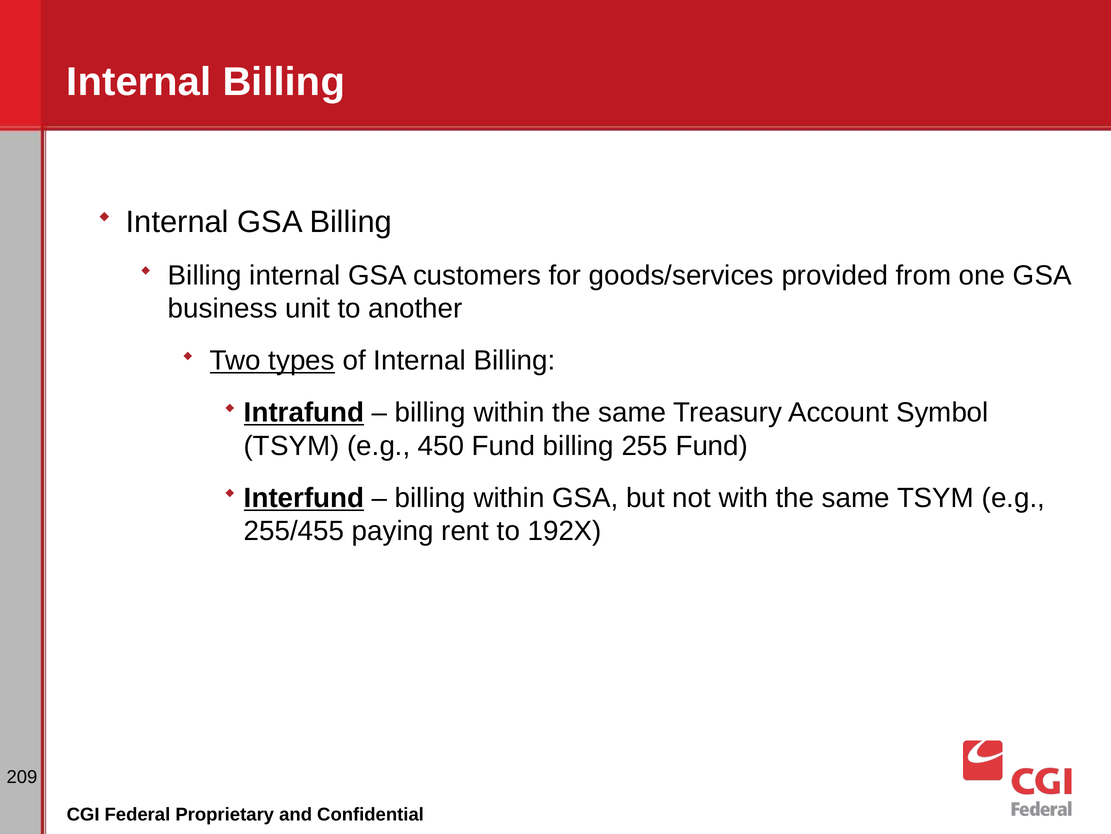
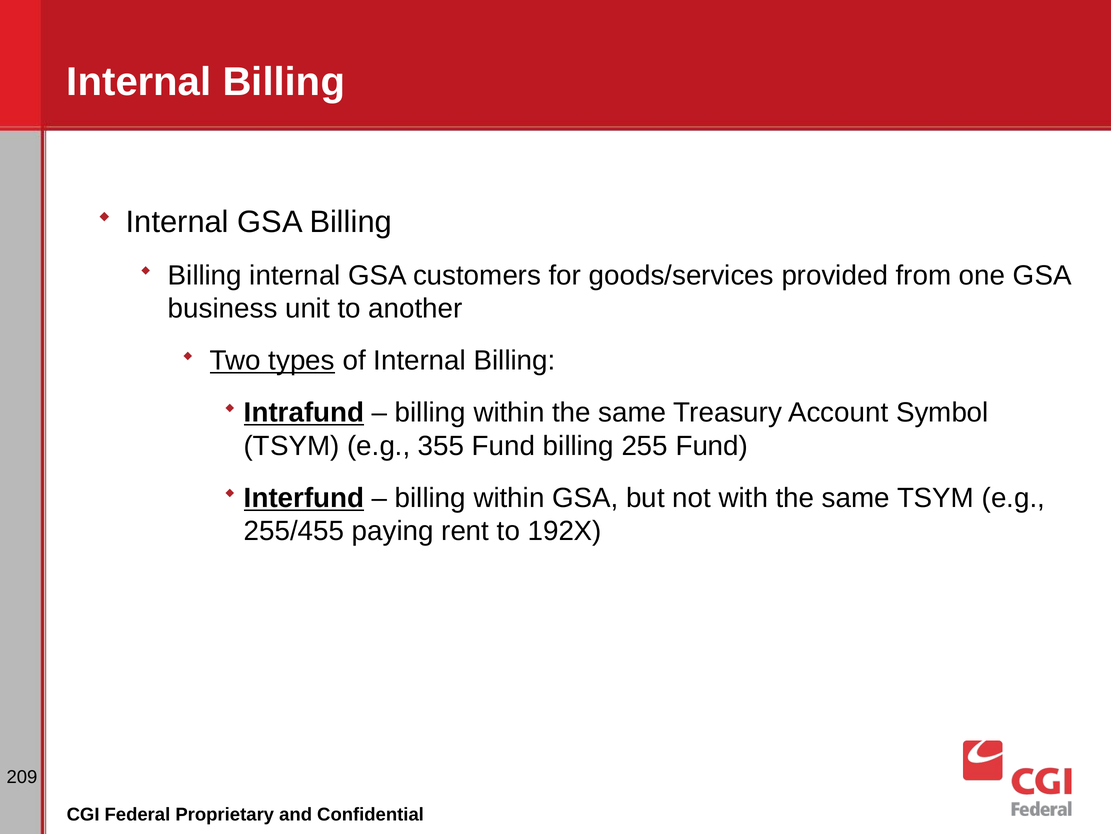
450: 450 -> 355 (441, 446)
